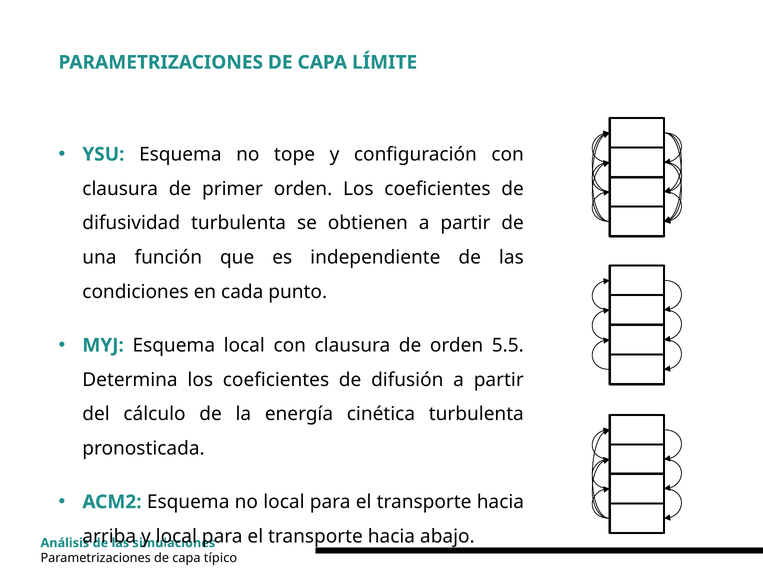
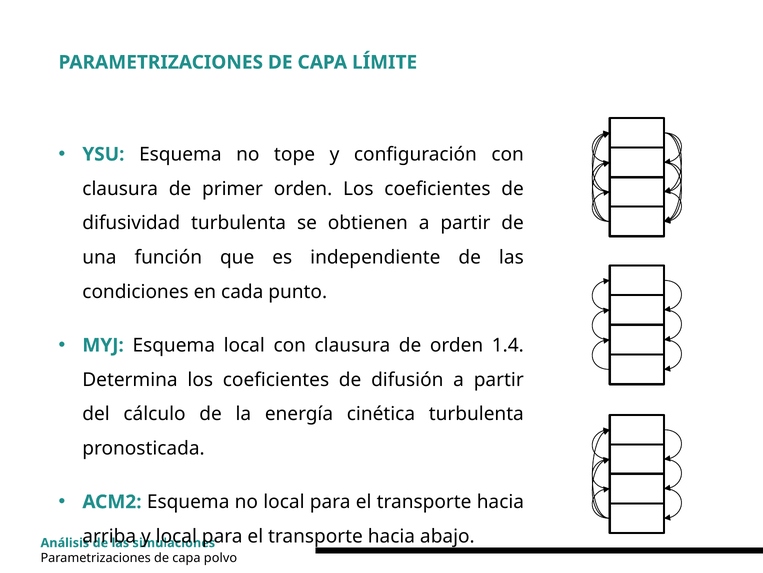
5.5: 5.5 -> 1.4 (508, 345)
típico: típico -> polvo (221, 558)
